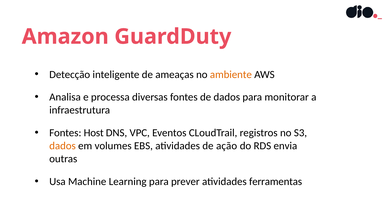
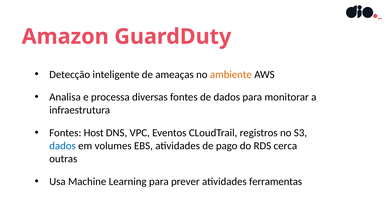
dados colour: orange -> blue (63, 146)
ação: ação -> pago (227, 146)
envia: envia -> cerca (285, 146)
